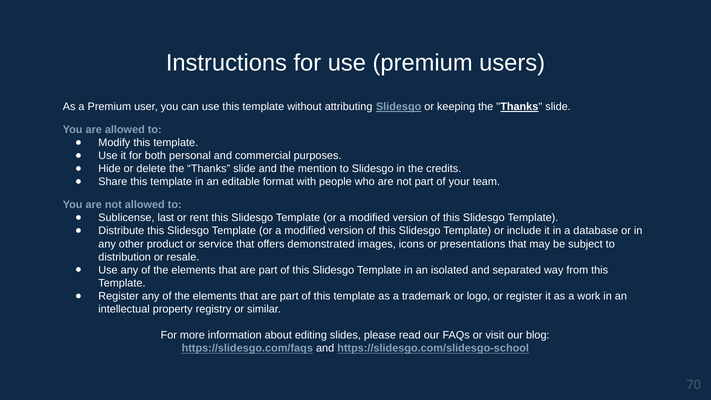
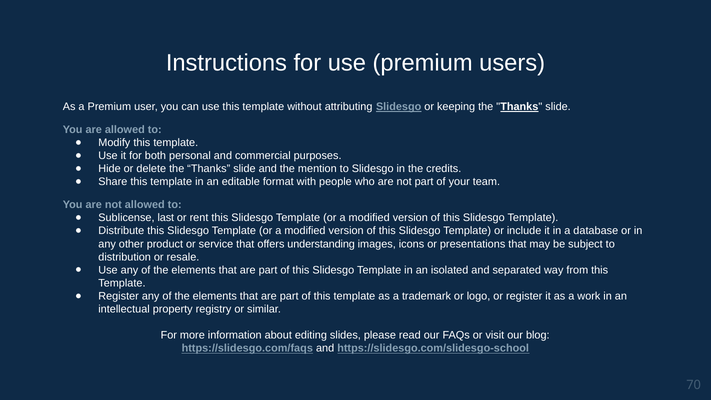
demonstrated: demonstrated -> understanding (321, 244)
